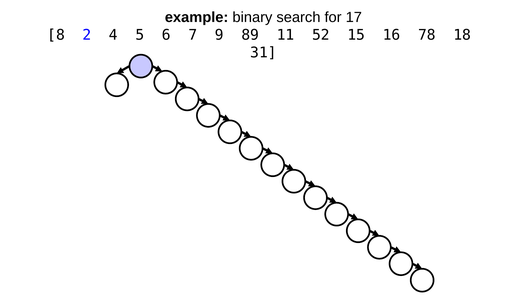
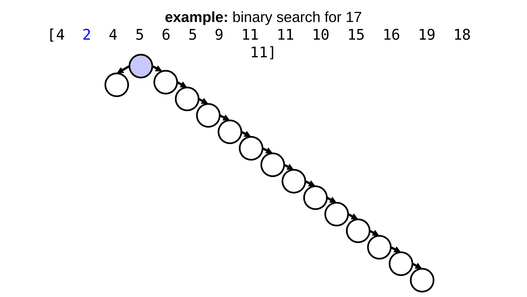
8: 8 -> 4 (56, 35)
6 7: 7 -> 5 (193, 35)
9 89: 89 -> 11 (250, 35)
52: 52 -> 10 (321, 35)
78: 78 -> 19 (427, 35)
31: 31 -> 11 (264, 52)
